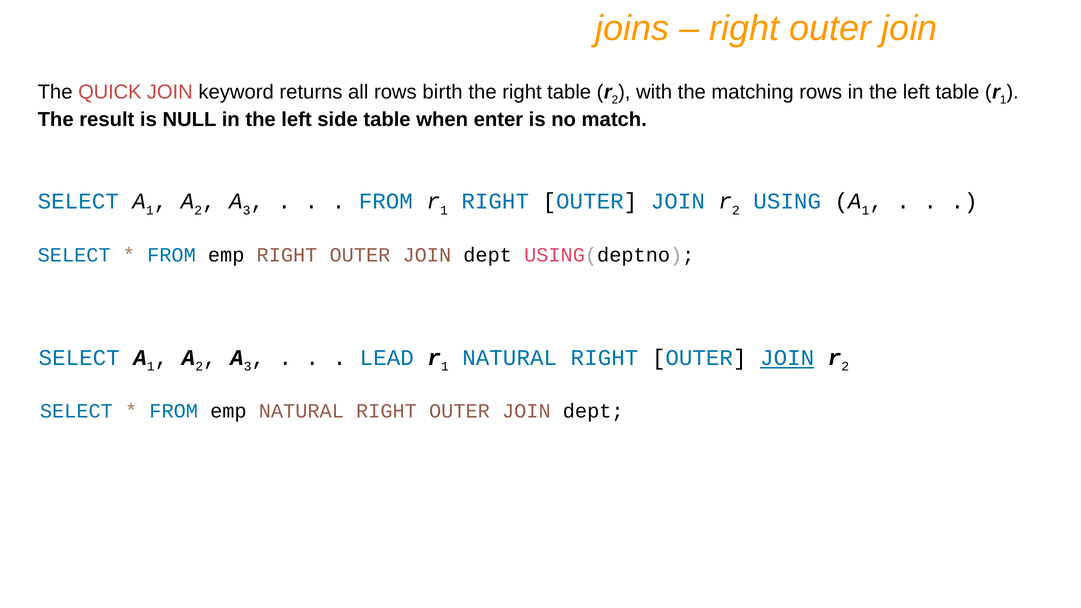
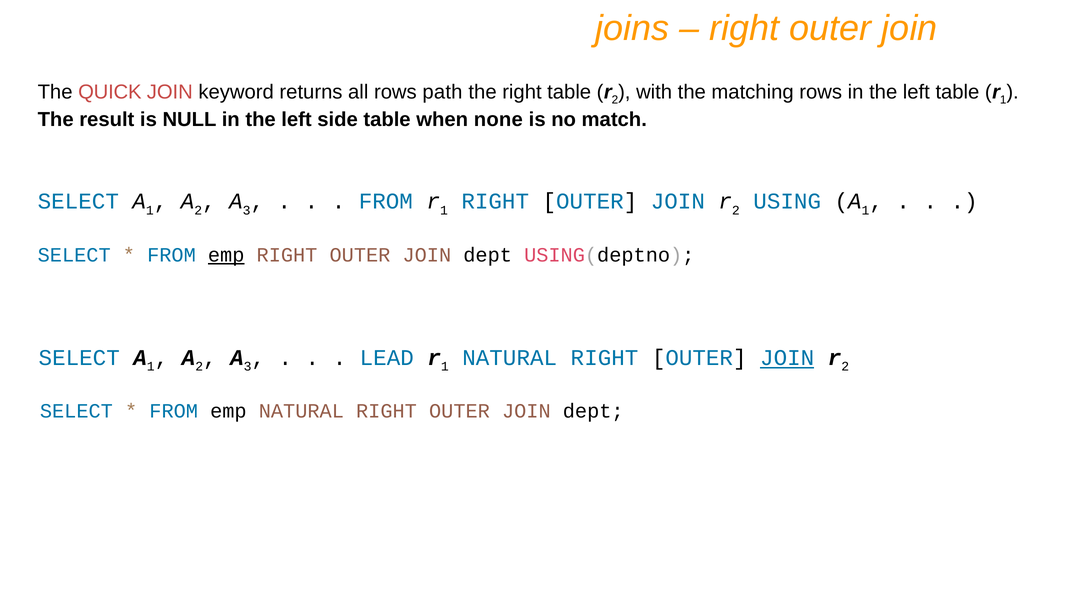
birth: birth -> path (443, 92)
enter: enter -> none (498, 119)
emp underline: none -> present (226, 255)
